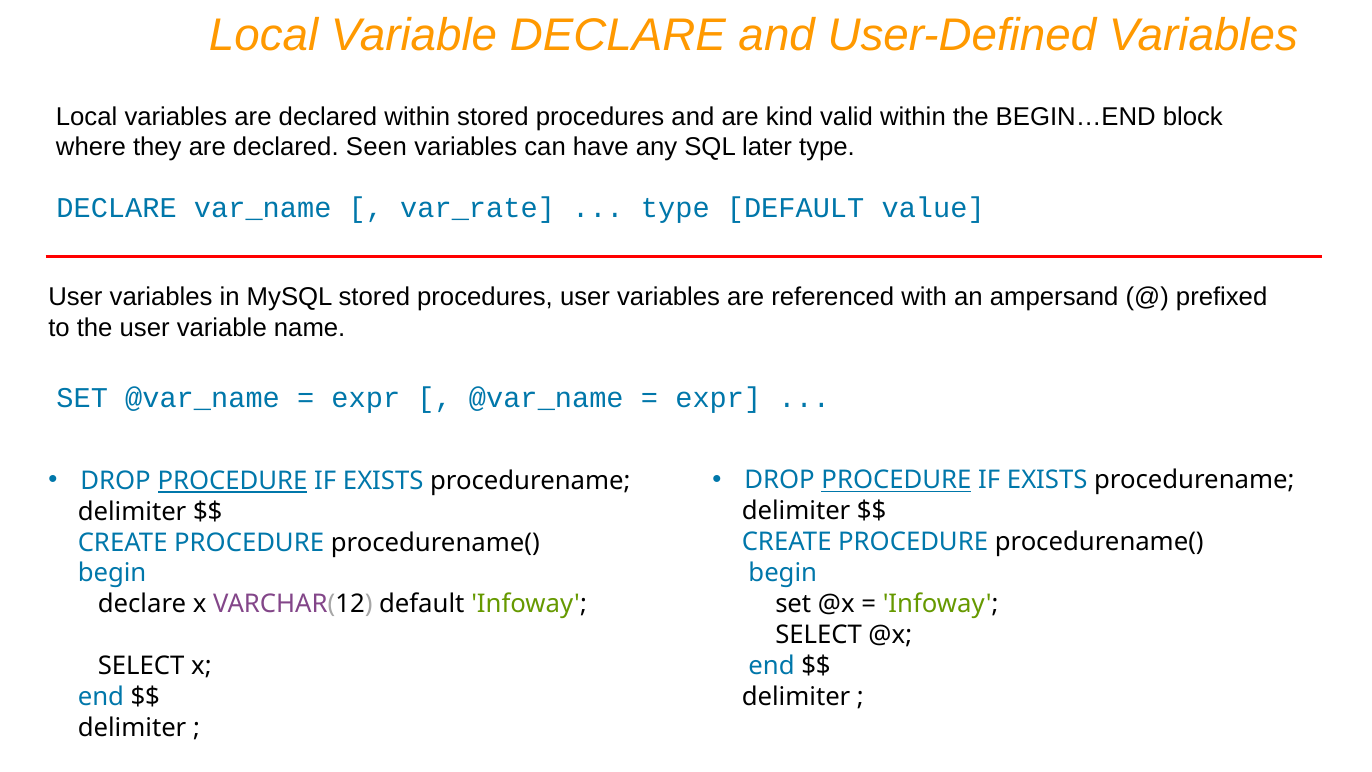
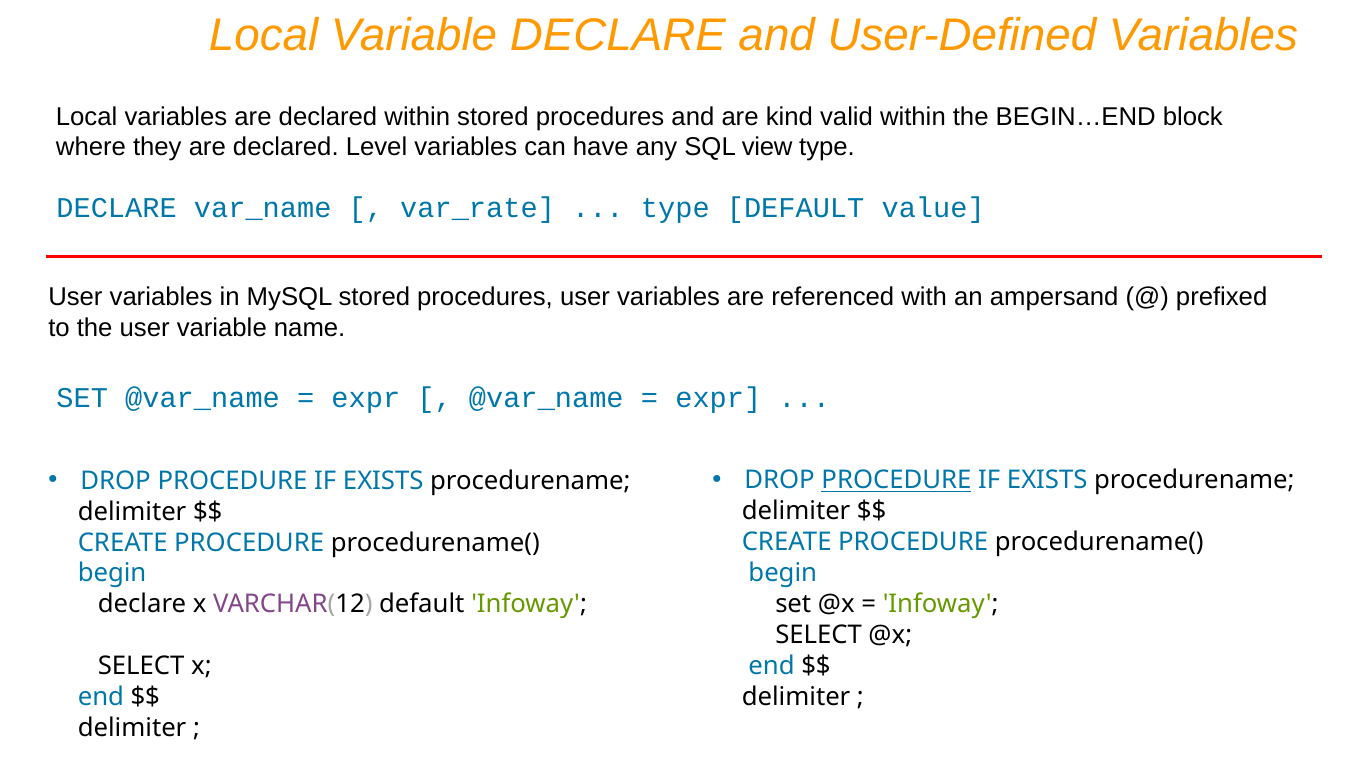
Seen: Seen -> Level (377, 147)
later: later -> view (767, 147)
PROCEDURE underline: present -> none (232, 481)
